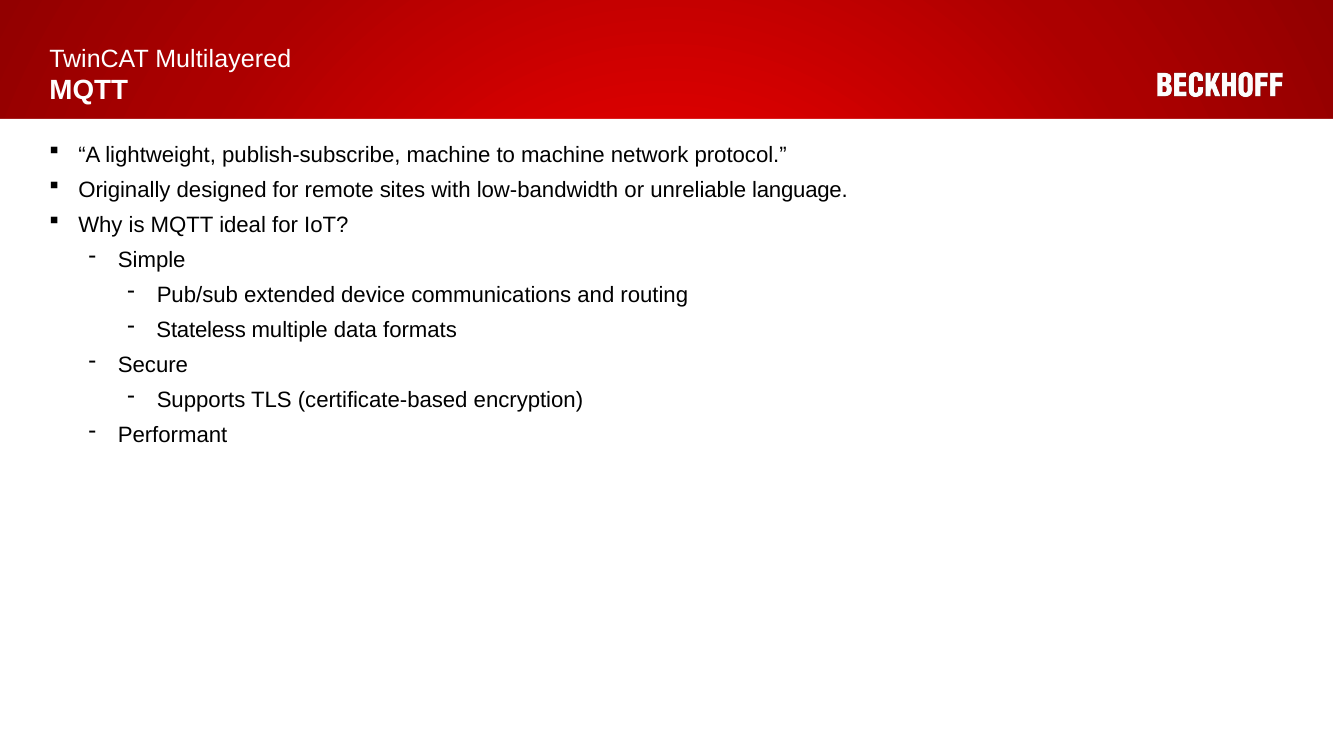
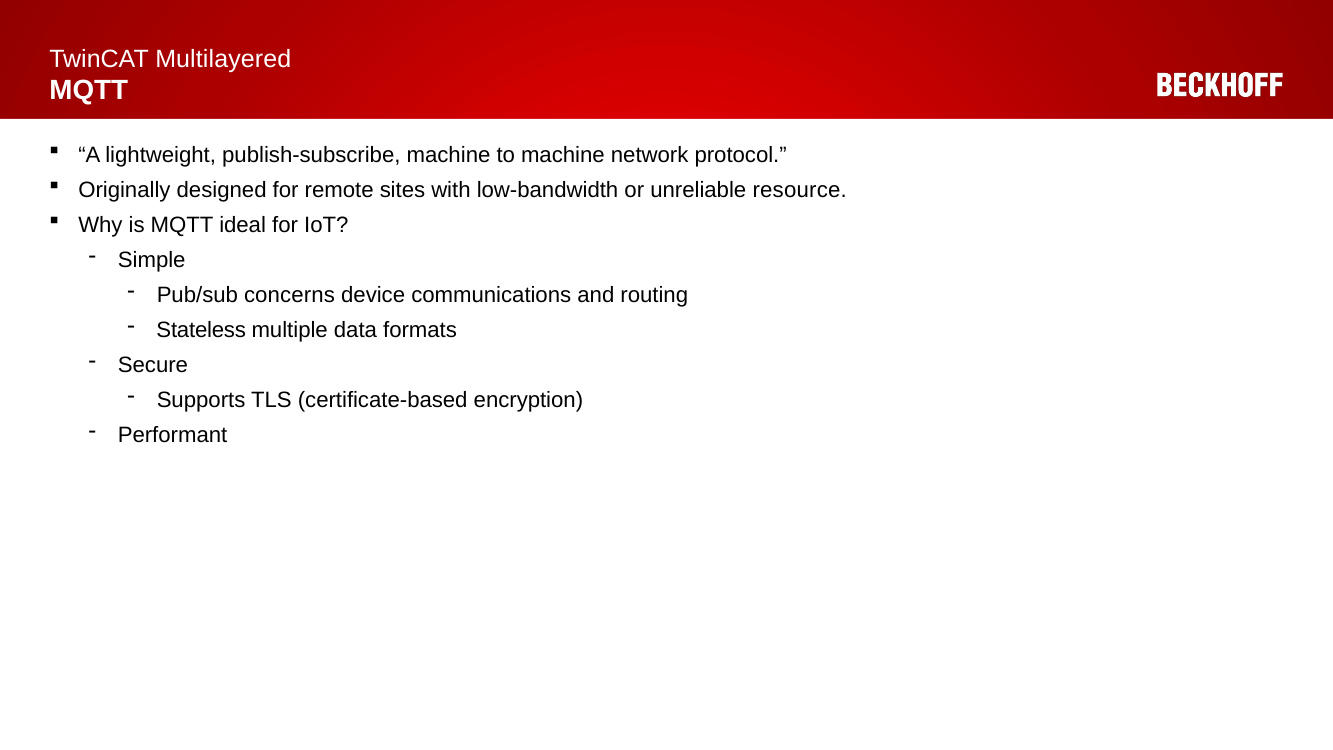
language: language -> resource (800, 190)
extended: extended -> concerns (290, 295)
